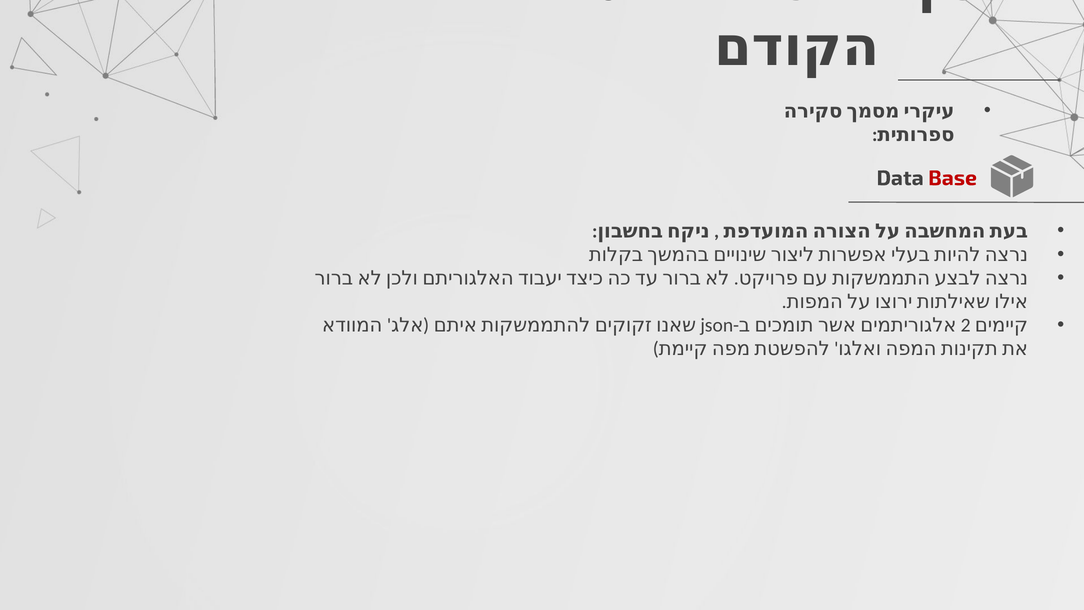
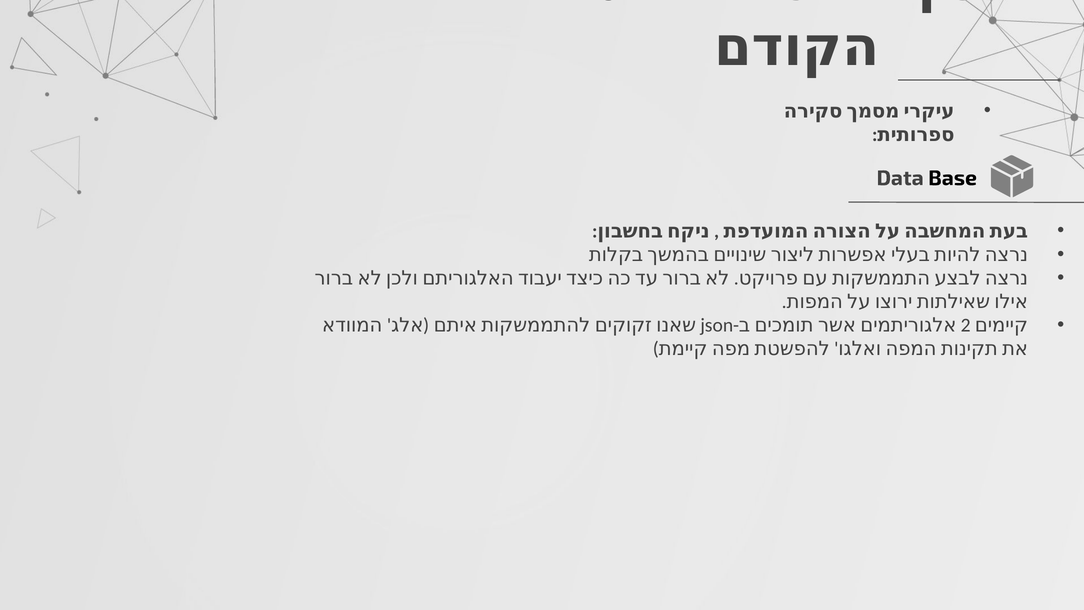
Base colour: red -> black (953, 178)
